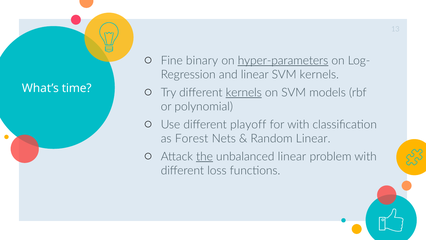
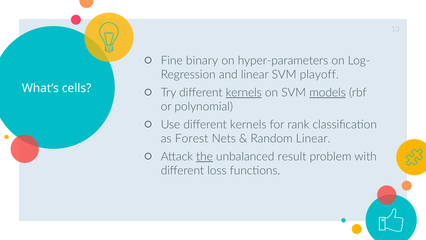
hyper-parameters underline: present -> none (283, 60)
SVM kernels: kernels -> playoff (319, 75)
time: time -> cells (77, 88)
models underline: none -> present (328, 92)
Use different playoff: playoff -> kernels (248, 124)
for with: with -> rank (298, 124)
unbalanced linear: linear -> result (292, 156)
